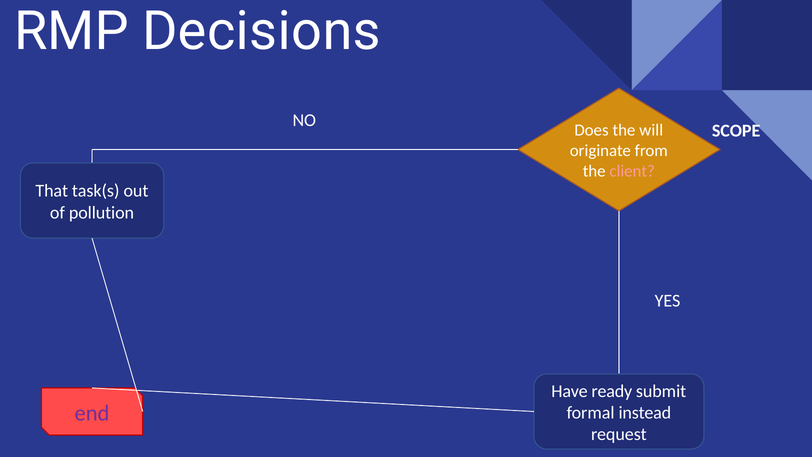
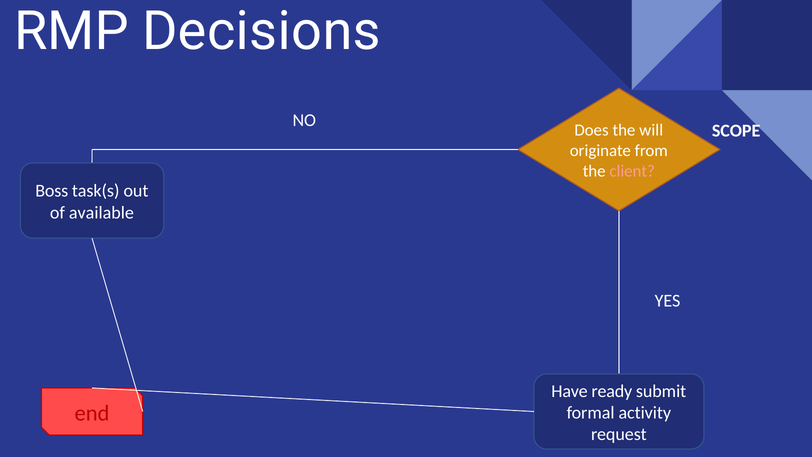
That: That -> Boss (52, 191)
pollution: pollution -> available (101, 213)
end colour: purple -> red (92, 413)
instead: instead -> activity (645, 413)
